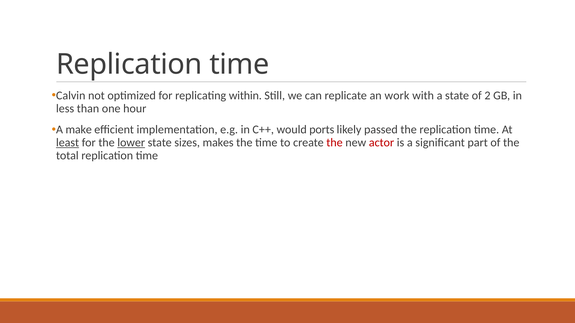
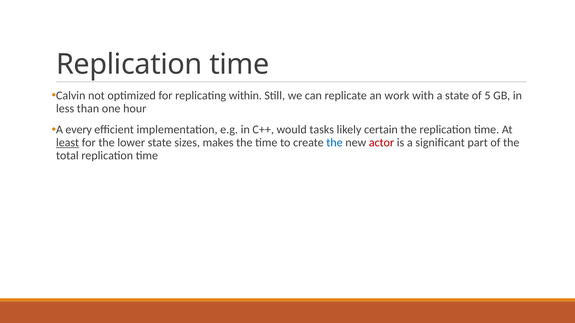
2: 2 -> 5 (487, 96)
make: make -> every (79, 130)
ports: ports -> tasks (322, 130)
passed: passed -> certain (381, 130)
lower underline: present -> none (131, 143)
the colour: red -> blue (335, 143)
